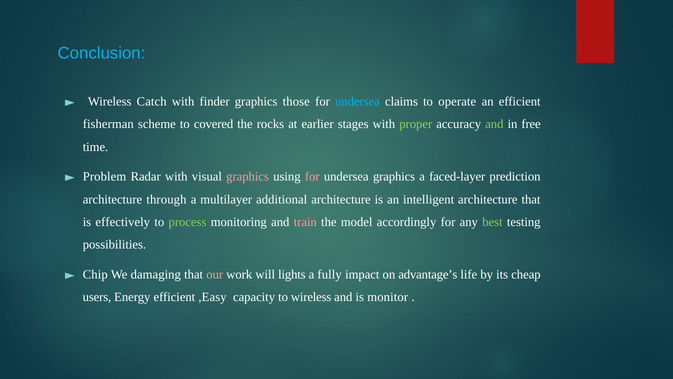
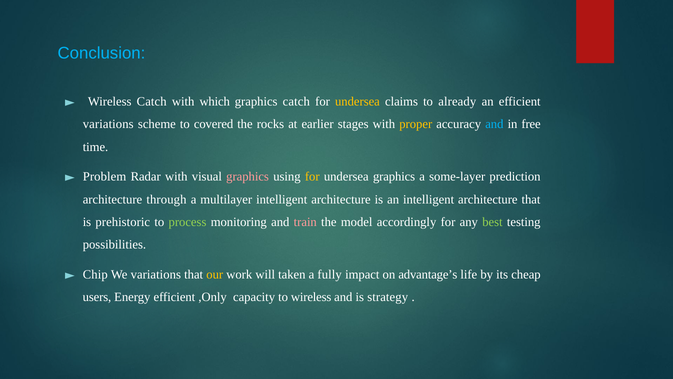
finder: finder -> which (215, 101)
graphics those: those -> catch (296, 101)
undersea colour: light blue -> yellow (357, 101)
operate: operate -> already (457, 101)
fisherman: fisherman -> variations (108, 124)
proper colour: light green -> yellow (416, 124)
and colour: light green -> light blue (494, 124)
for colour: pink -> yellow (312, 176)
faced-layer: faced-layer -> some-layer (457, 176)
multilayer additional: additional -> intelligent (282, 199)
effectively: effectively -> prehistoric (123, 222)
We damaging: damaging -> variations (156, 274)
our colour: pink -> yellow (215, 274)
lights: lights -> taken (292, 274)
,Easy: ,Easy -> ,Only (213, 297)
monitor: monitor -> strategy (388, 297)
